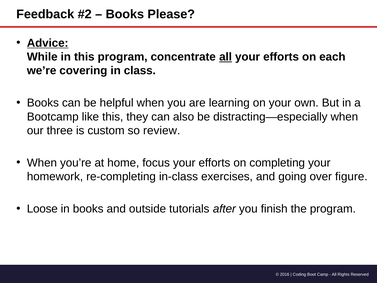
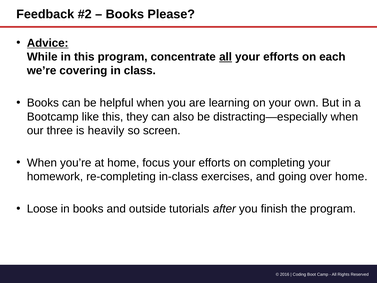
custom: custom -> heavily (106, 130)
review: review -> screen (162, 130)
over figure: figure -> home (351, 176)
